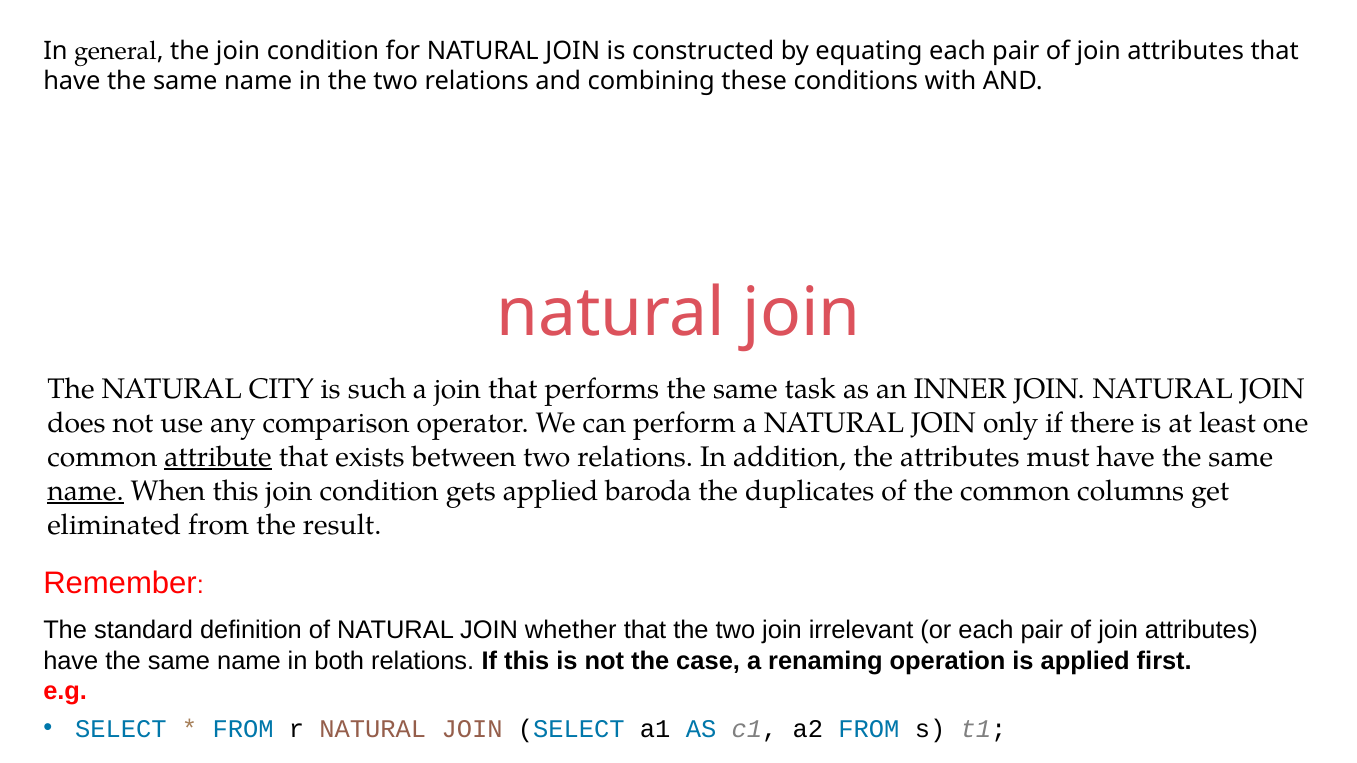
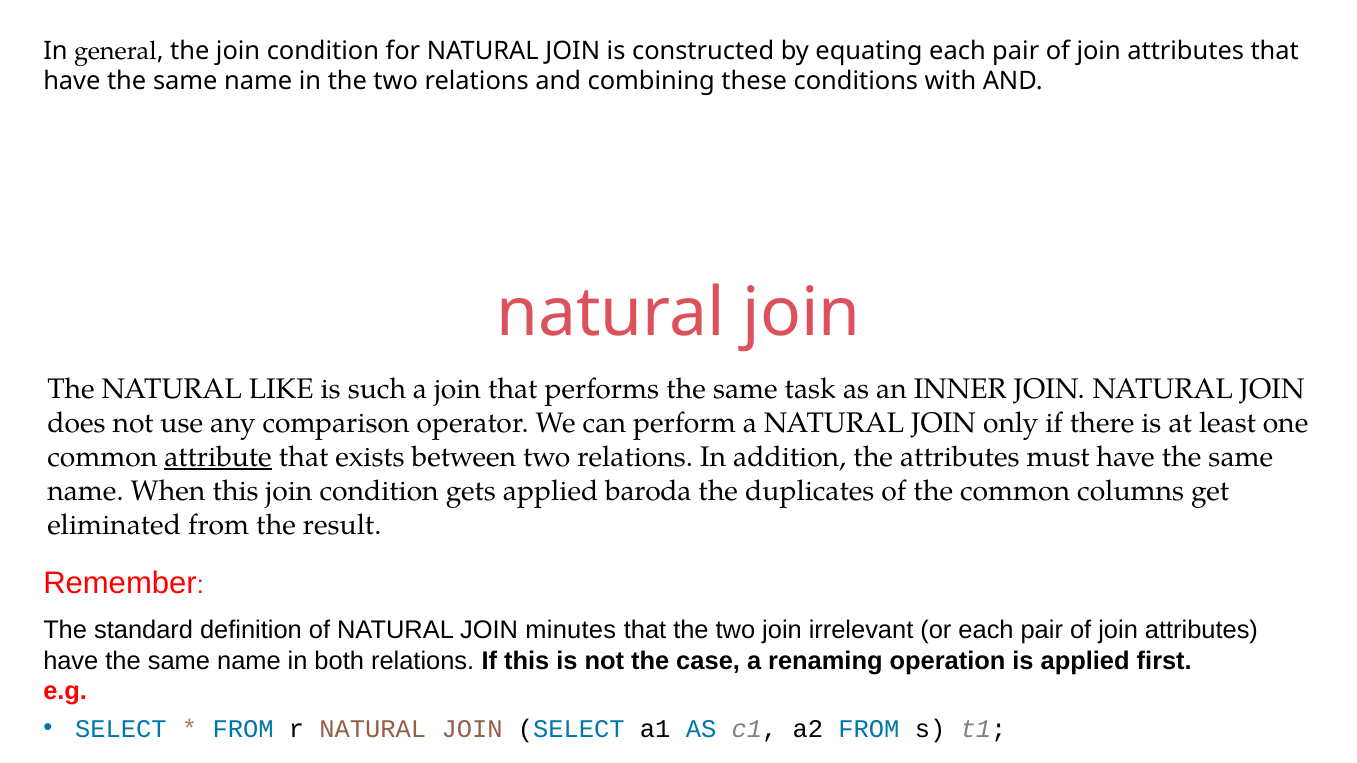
CITY: CITY -> LIKE (281, 389)
name underline: present -> none (85, 491)
whether: whether -> minutes (571, 631)
